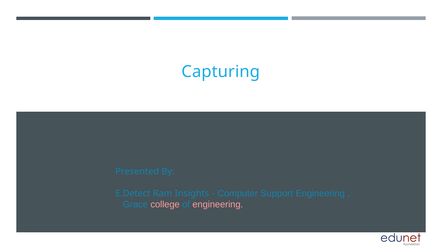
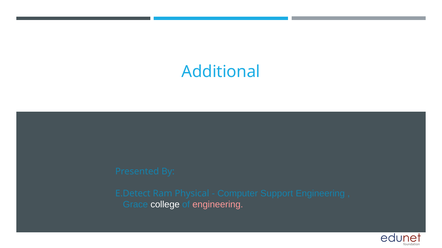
Capturing: Capturing -> Additional (221, 72)
Insights: Insights -> Physical (192, 194)
college colour: pink -> white (165, 205)
